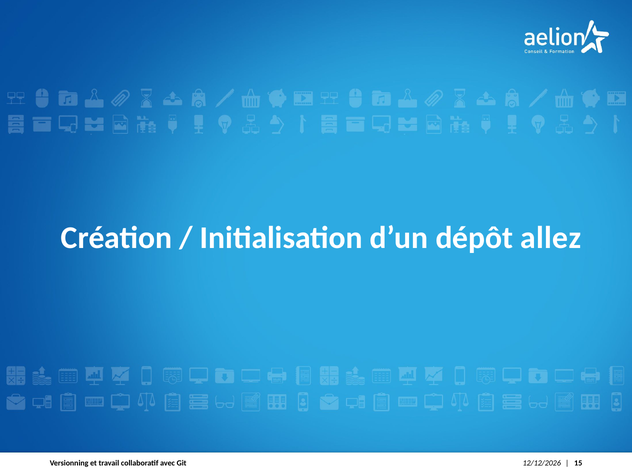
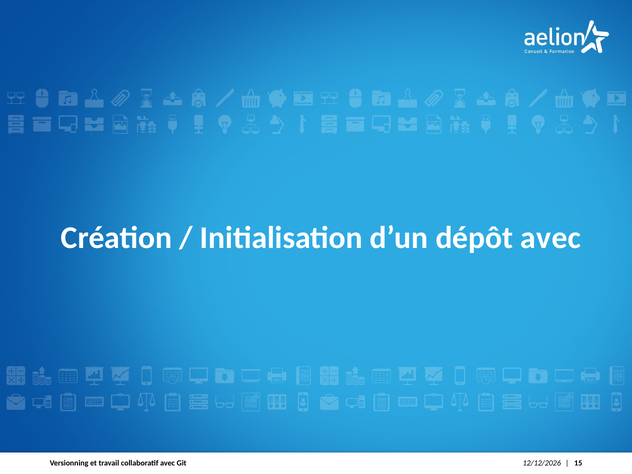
dépôt allez: allez -> avec (551, 238)
